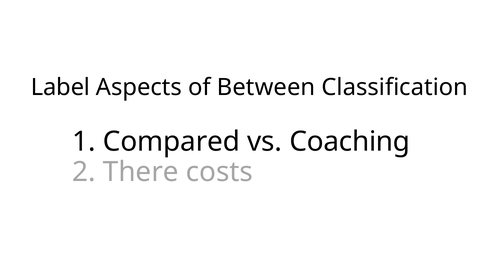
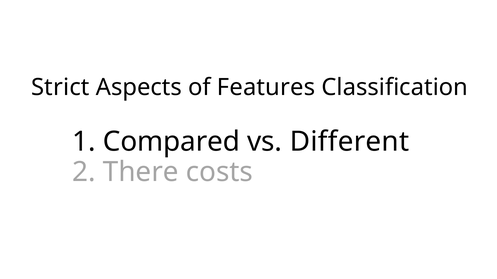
Label: Label -> Strict (60, 88)
Between: Between -> Features (266, 88)
Coaching: Coaching -> Different (350, 142)
